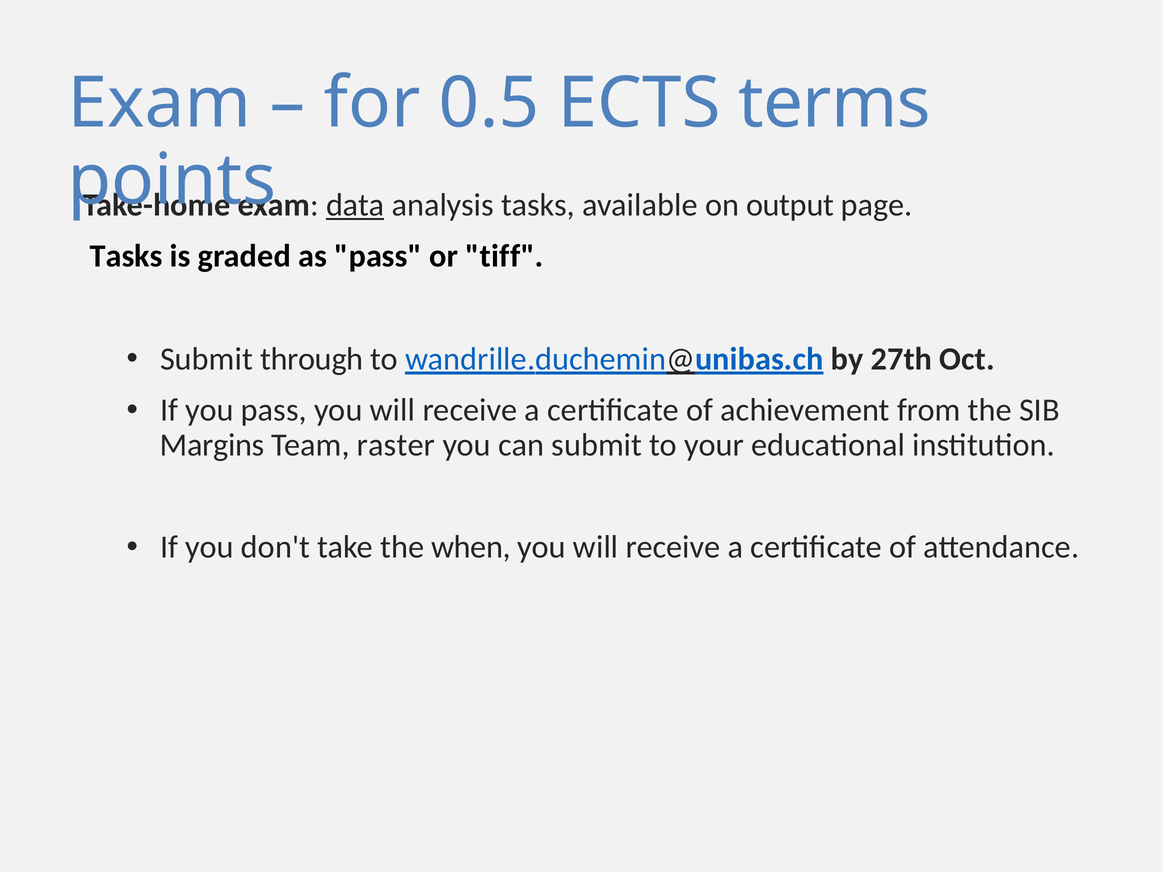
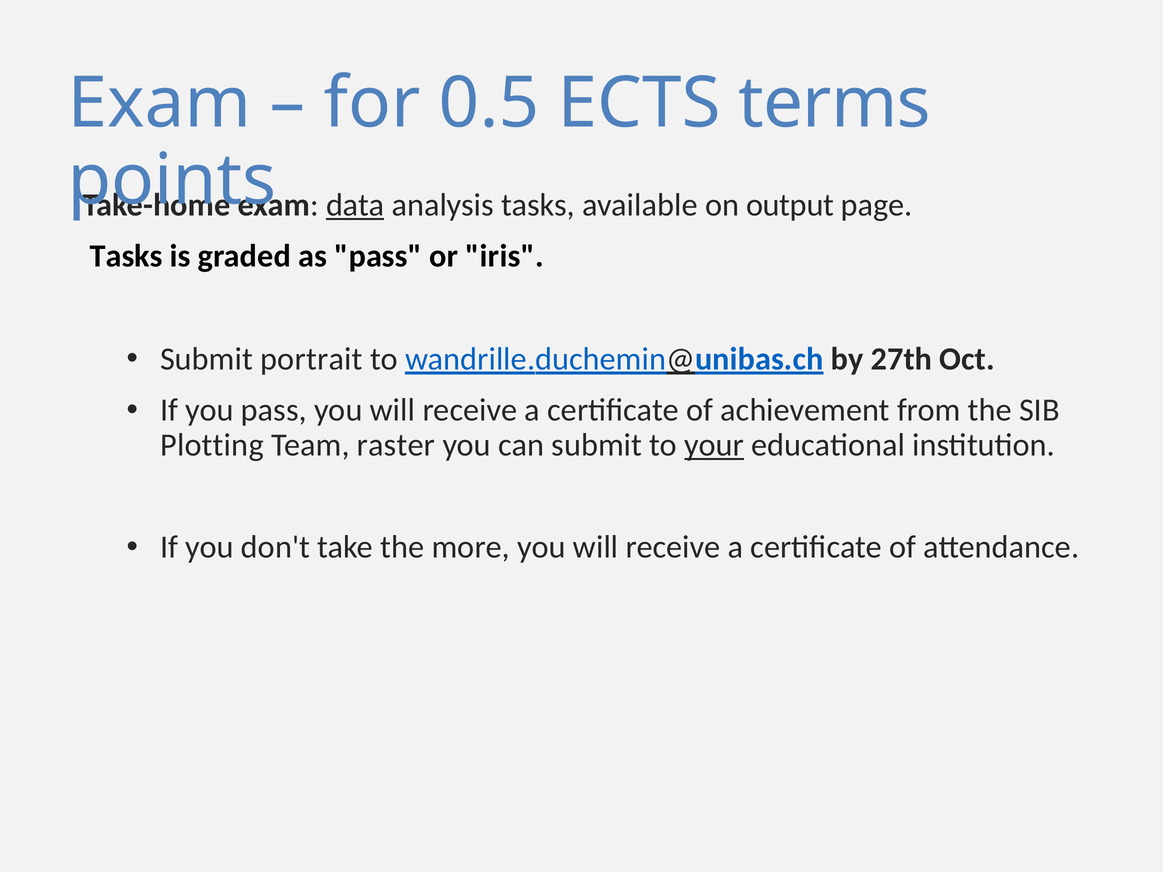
tiff: tiff -> iris (505, 256)
through: through -> portrait (311, 359)
Margins: Margins -> Plotting (212, 445)
your underline: none -> present (714, 445)
when: when -> more (471, 547)
